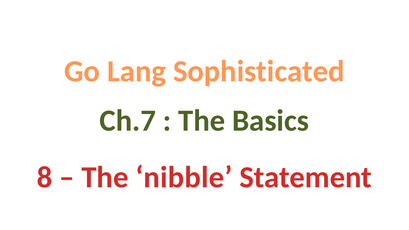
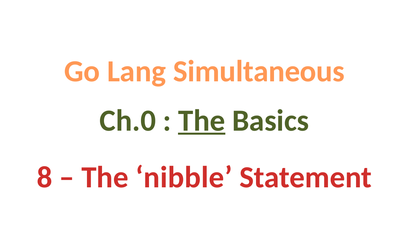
Sophisticated: Sophisticated -> Simultaneous (259, 71)
Ch.7: Ch.7 -> Ch.0 (128, 121)
The underline: none -> present (202, 121)
